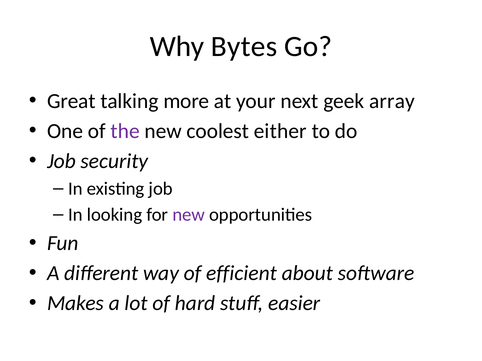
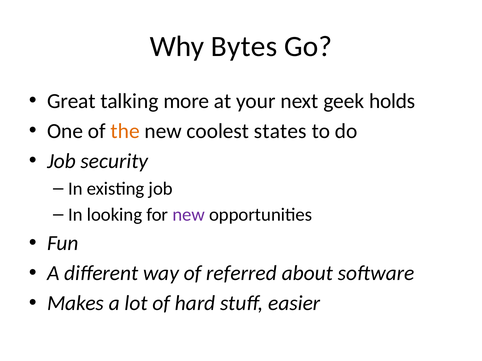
array: array -> holds (392, 101)
the colour: purple -> orange (125, 131)
either: either -> states (280, 131)
efficient: efficient -> referred (242, 274)
